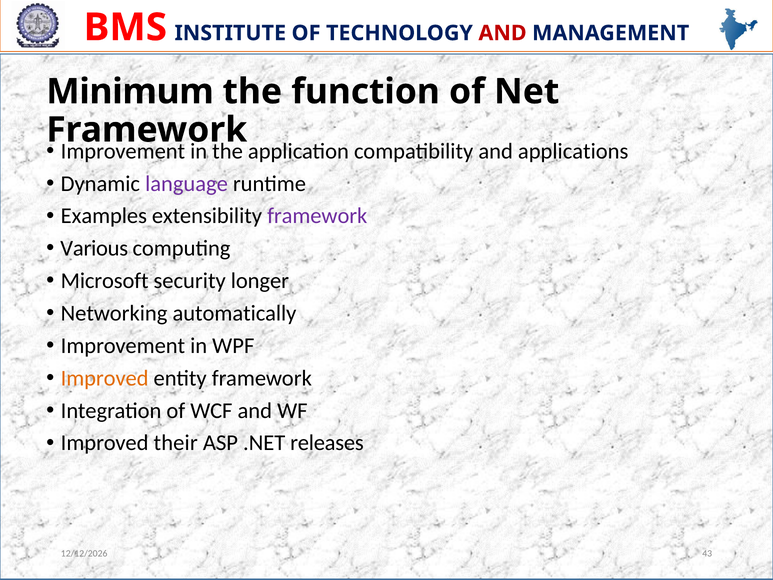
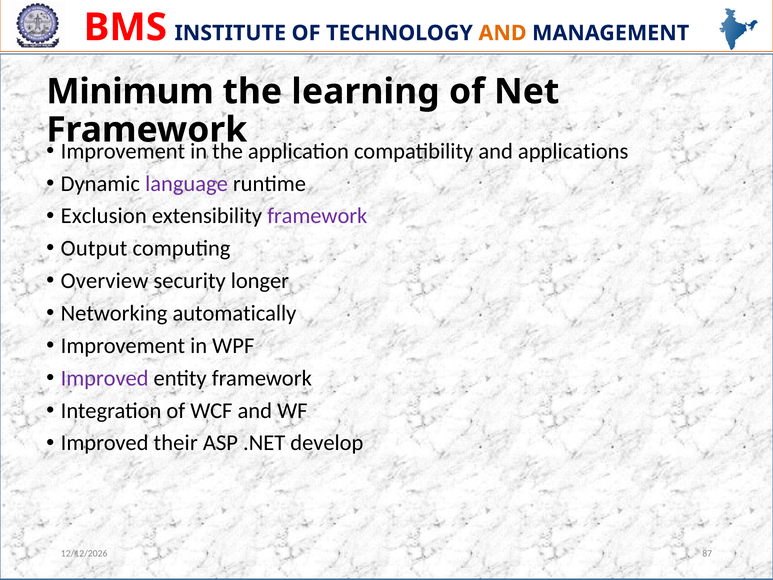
AND colour: red -> orange (503, 33)
function: function -> learning (365, 92)
Examples: Examples -> Exclusion (104, 216)
Various: Various -> Output (94, 248)
Microsoft: Microsoft -> Overview (105, 281)
Improved colour: orange -> purple (105, 378)
releases: releases -> develop (327, 443)
43: 43 -> 87 (707, 553)
